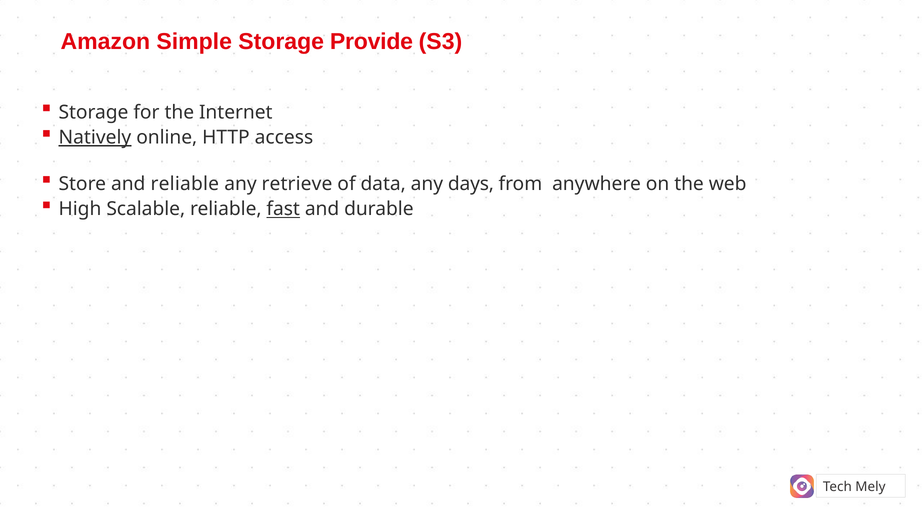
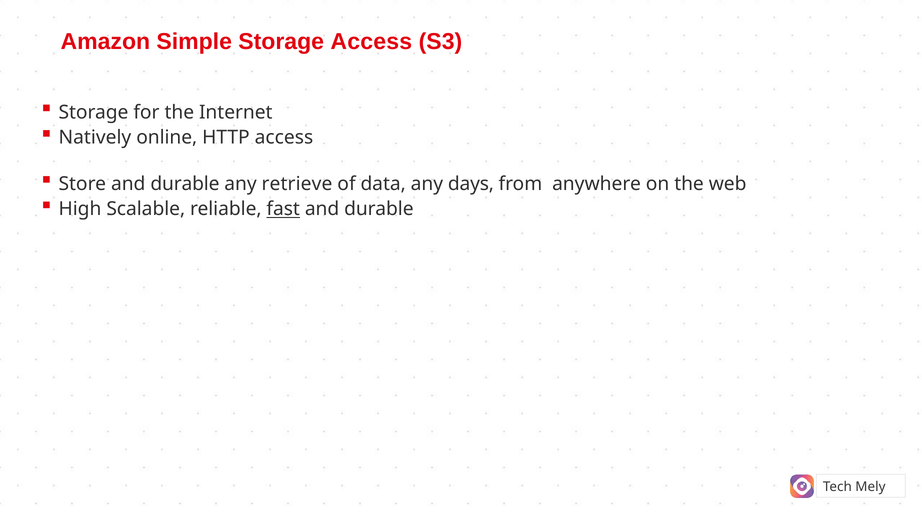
Storage Provide: Provide -> Access (371, 42)
Natively underline: present -> none (95, 138)
Store and reliable: reliable -> durable (185, 184)
